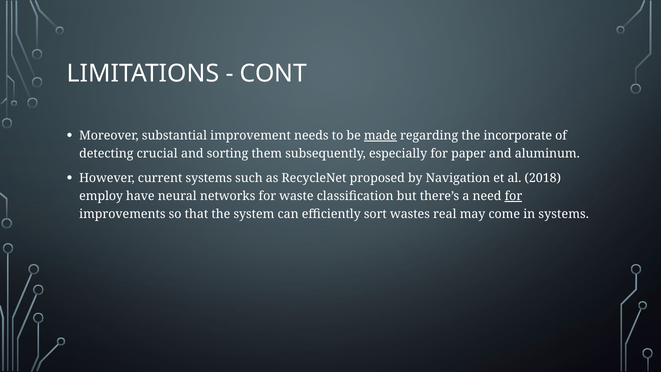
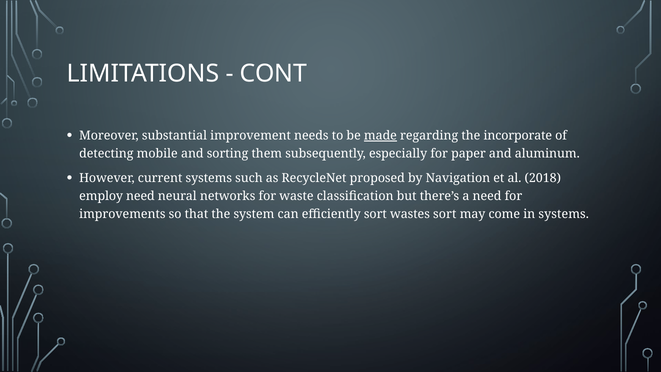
crucial: crucial -> mobile (157, 154)
employ have: have -> need (140, 196)
for underline: present -> none (513, 196)
wastes real: real -> sort (445, 214)
